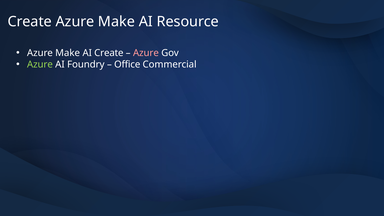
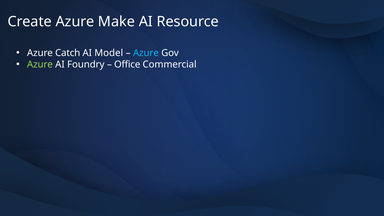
Make: Make -> Catch (68, 53)
AI Create: Create -> Model (109, 53)
Azure colour: pink -> light blue (146, 53)
